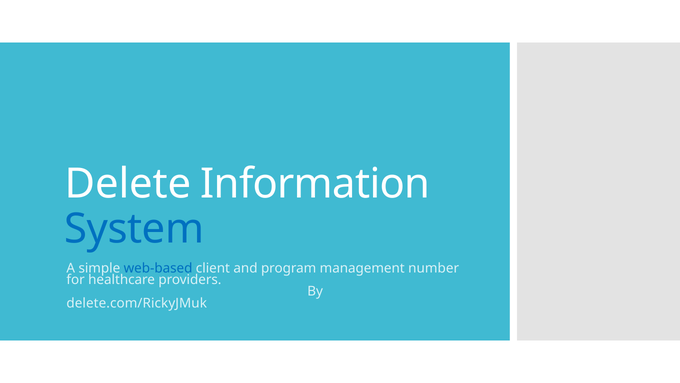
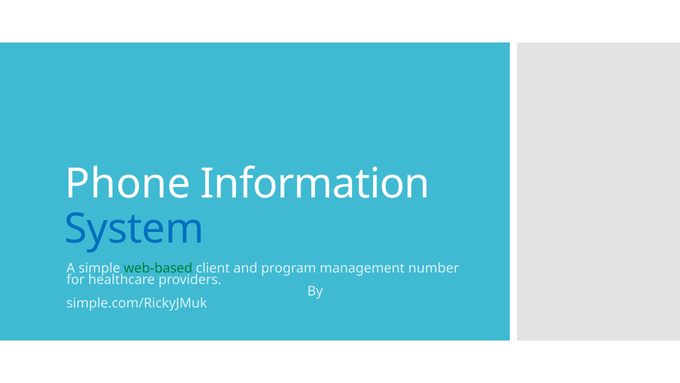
Delete: Delete -> Phone (128, 183)
web-based colour: blue -> green (158, 268)
delete.com/RickyJMuk: delete.com/RickyJMuk -> simple.com/RickyJMuk (137, 303)
